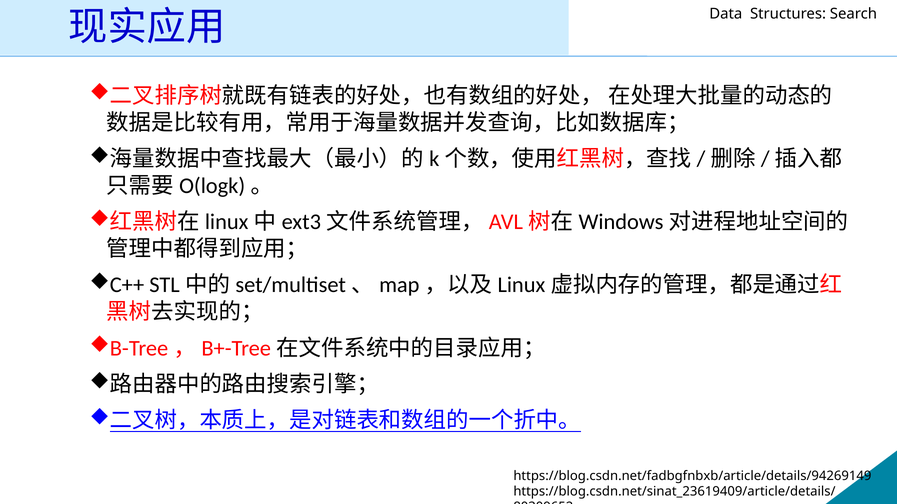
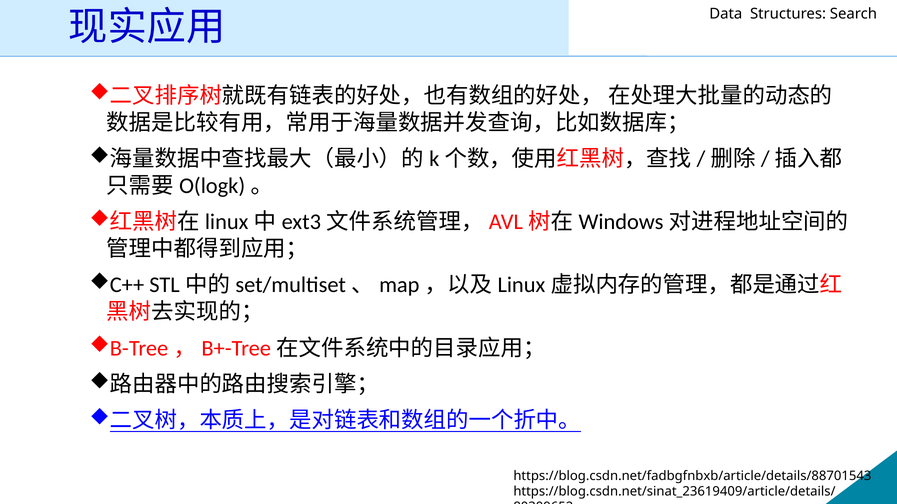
https://blog.csdn.net/fadbgfnbxb/article/details/94269149: https://blog.csdn.net/fadbgfnbxb/article/details/94269149 -> https://blog.csdn.net/fadbgfnbxb/article/details/88701543 (692, 476)
